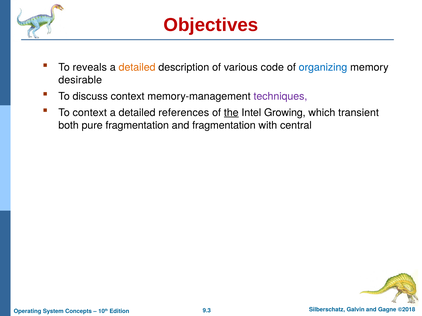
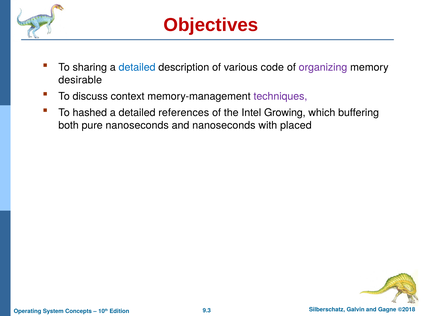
reveals: reveals -> sharing (90, 67)
detailed colour: orange -> blue (137, 67)
organizing colour: blue -> purple (323, 67)
To context: context -> hashed (90, 113)
the underline: present -> none (231, 113)
transient: transient -> buffering (359, 113)
pure fragmentation: fragmentation -> nanoseconds (137, 125)
and fragmentation: fragmentation -> nanoseconds (224, 125)
central: central -> placed (296, 125)
